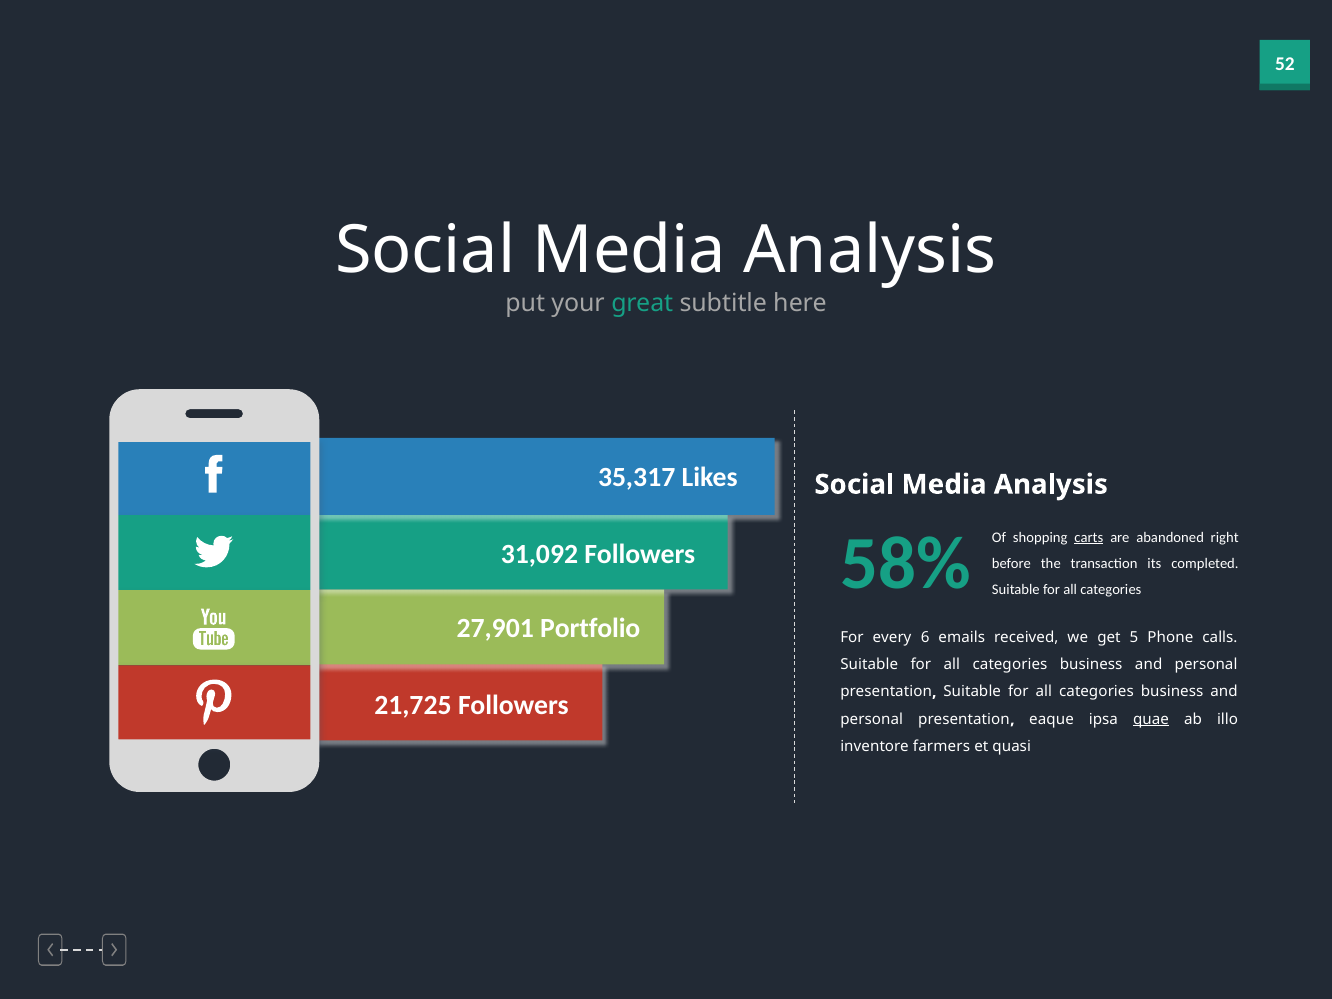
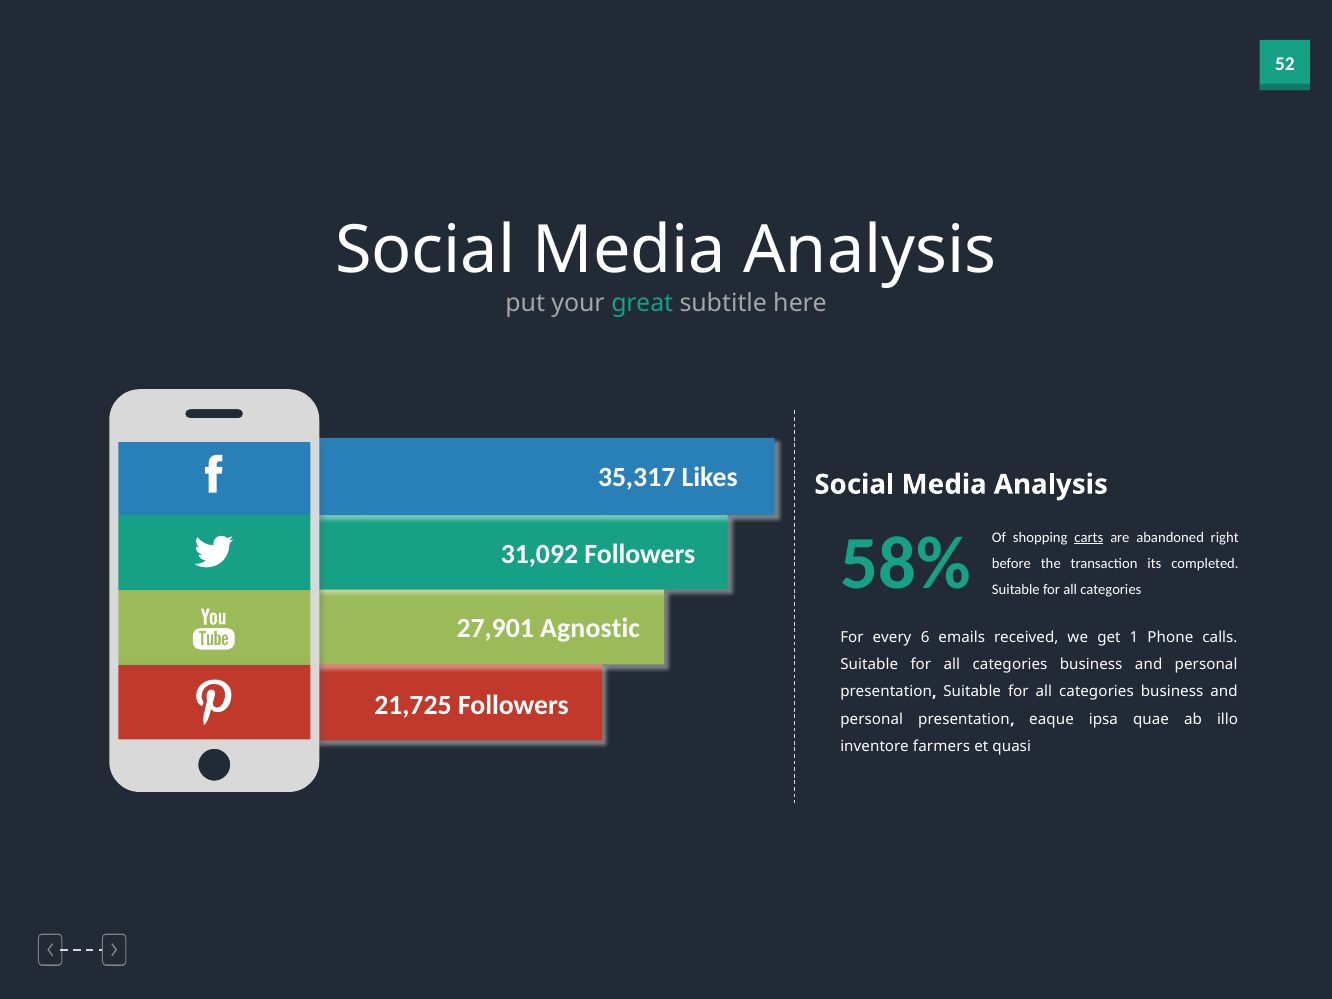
Portfolio: Portfolio -> Agnostic (590, 628)
5: 5 -> 1 (1134, 637)
quae underline: present -> none (1151, 719)
